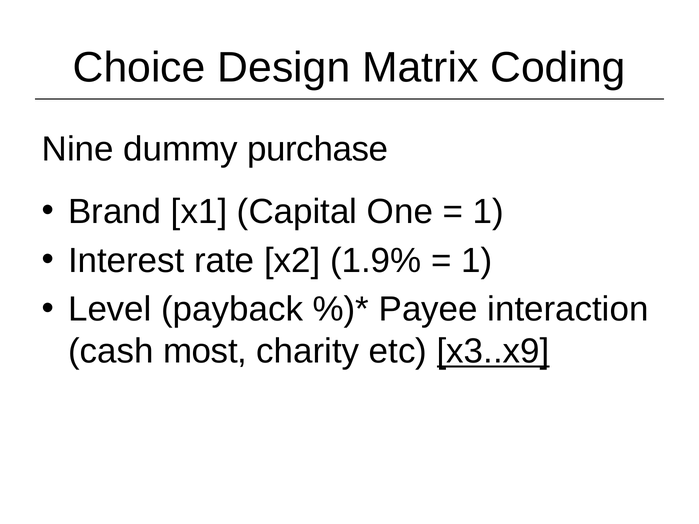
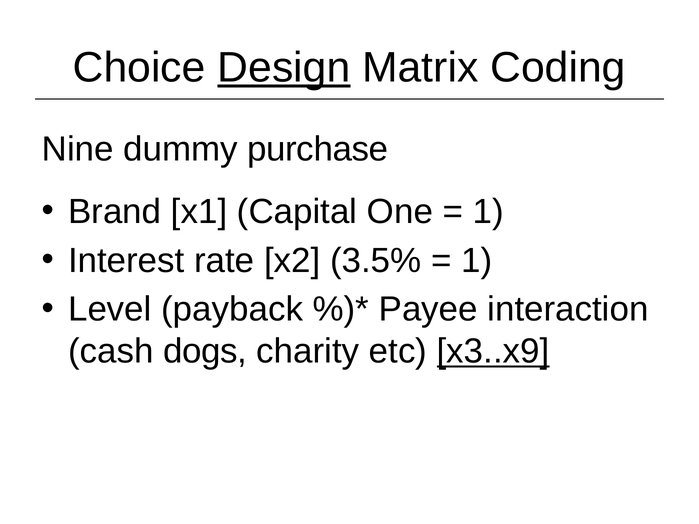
Design underline: none -> present (284, 68)
1.9%: 1.9% -> 3.5% (376, 261)
most: most -> dogs (205, 352)
